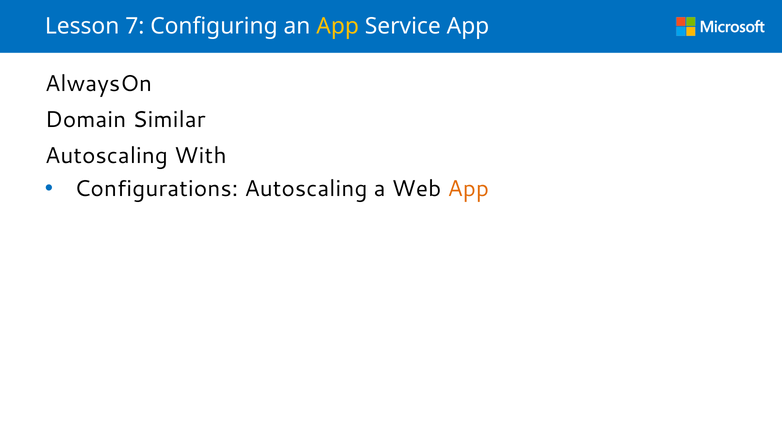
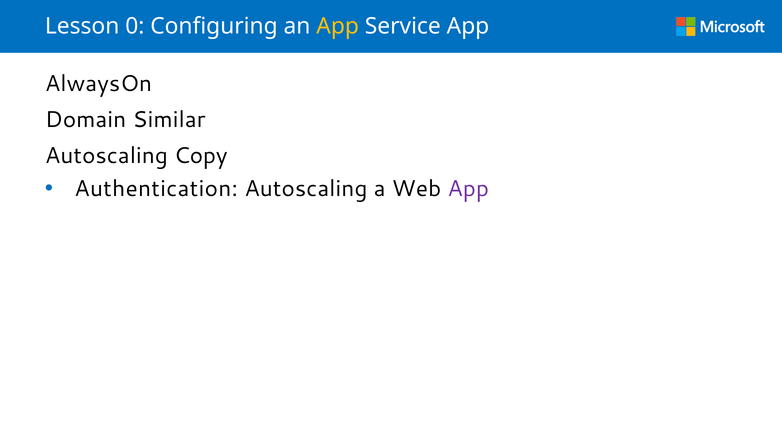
7: 7 -> 0 (135, 26)
With: With -> Copy (201, 156)
Configurations: Configurations -> Authentication (156, 189)
App colour: orange -> purple (468, 189)
